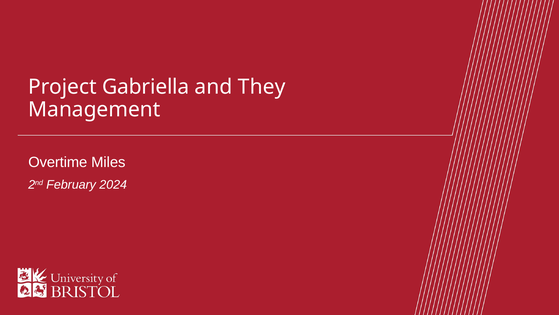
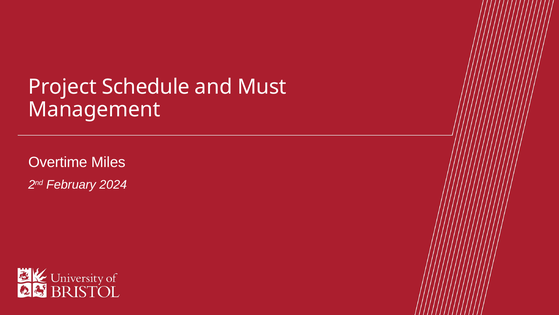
Gabriella: Gabriella -> Schedule (146, 87)
They: They -> Must (262, 87)
